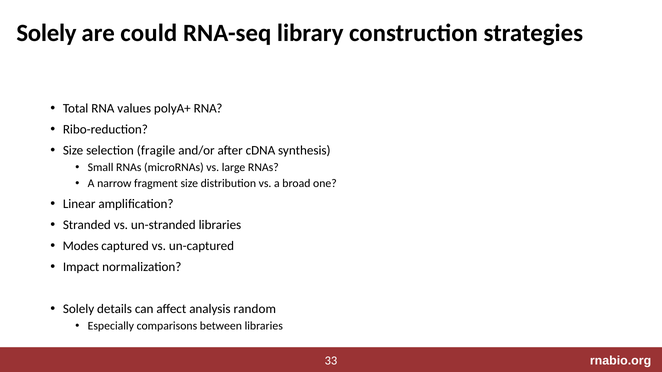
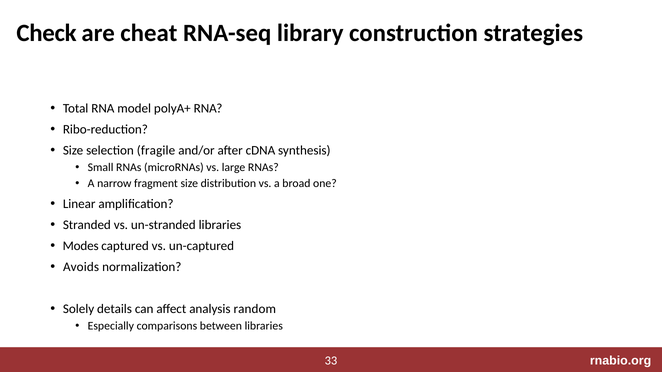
Solely: Solely -> Check (46, 33)
could: could -> cheat (149, 33)
values: values -> model (134, 109)
Impact: Impact -> Avoids (81, 267)
